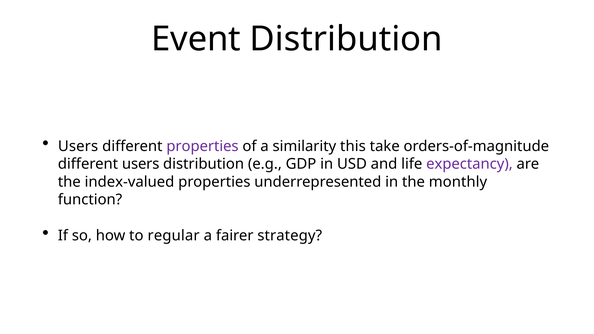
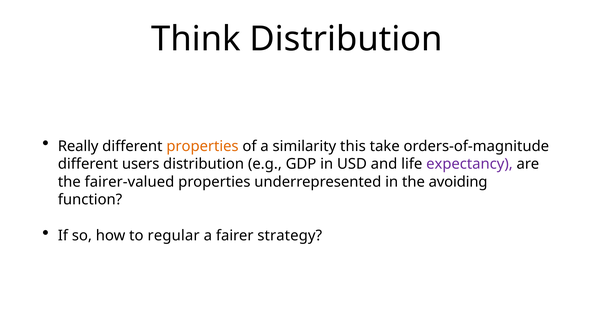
Event: Event -> Think (196, 39)
Users: Users -> Really (78, 146)
properties colour: purple -> orange (202, 146)
index-valued: index-valued -> fairer-valued (129, 182)
monthly: monthly -> avoiding (458, 182)
